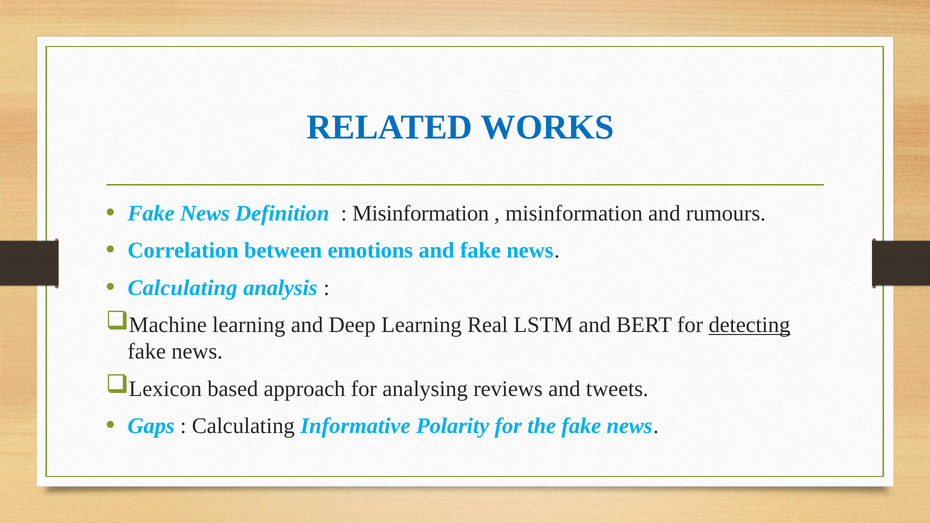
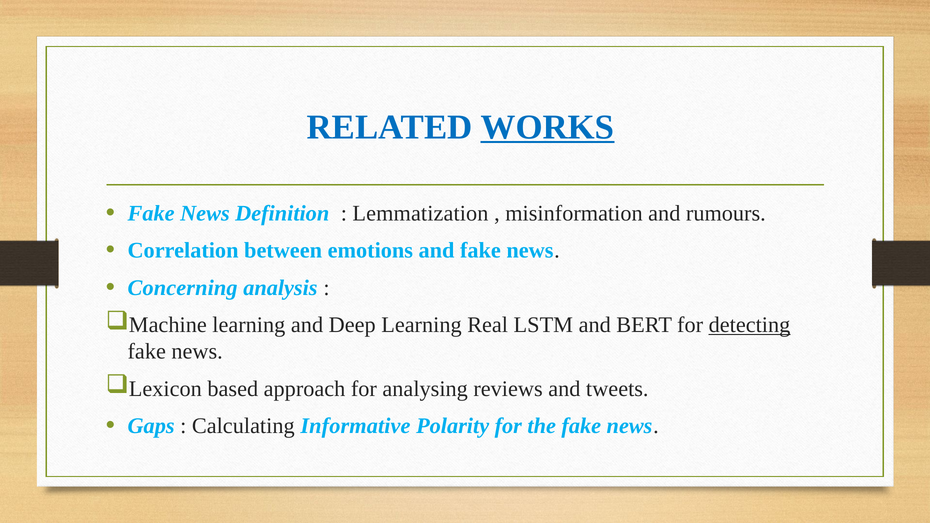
WORKS underline: none -> present (547, 127)
Misinformation: Misinformation -> Lemmatization (420, 213)
Calculating: Calculating -> Concerning (183, 288)
